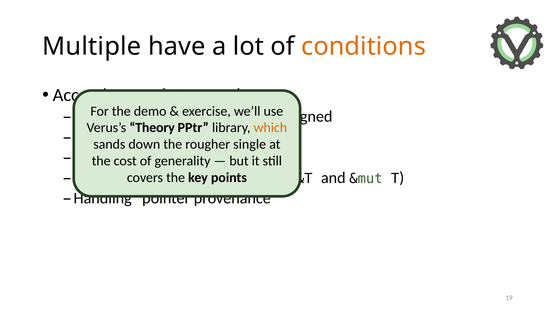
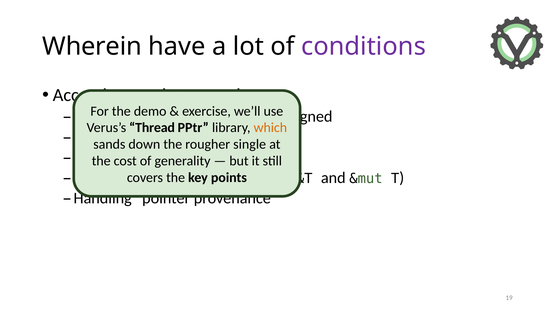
Multiple: Multiple -> Wherein (92, 47)
conditions colour: orange -> purple (364, 47)
Theory: Theory -> Thread (152, 128)
